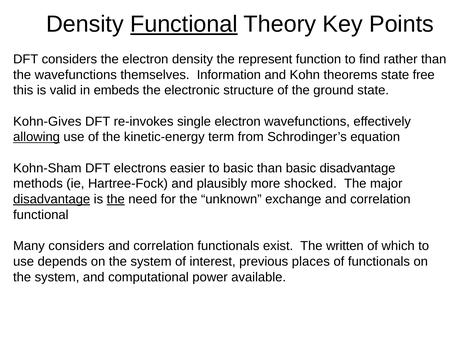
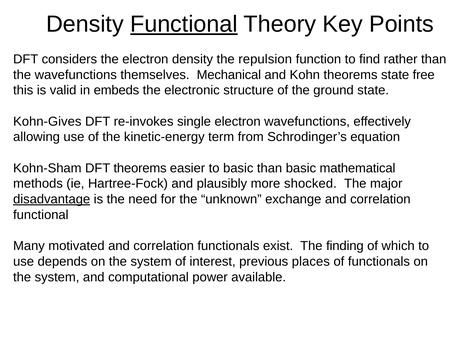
represent: represent -> repulsion (265, 59)
Information: Information -> Mechanical (229, 75)
allowing underline: present -> none (37, 137)
DFT electrons: electrons -> theorems (140, 168)
basic disadvantage: disadvantage -> mathematical (358, 168)
the underline: present -> none (116, 199)
Many considers: considers -> motivated (76, 246)
written: written -> finding (345, 246)
